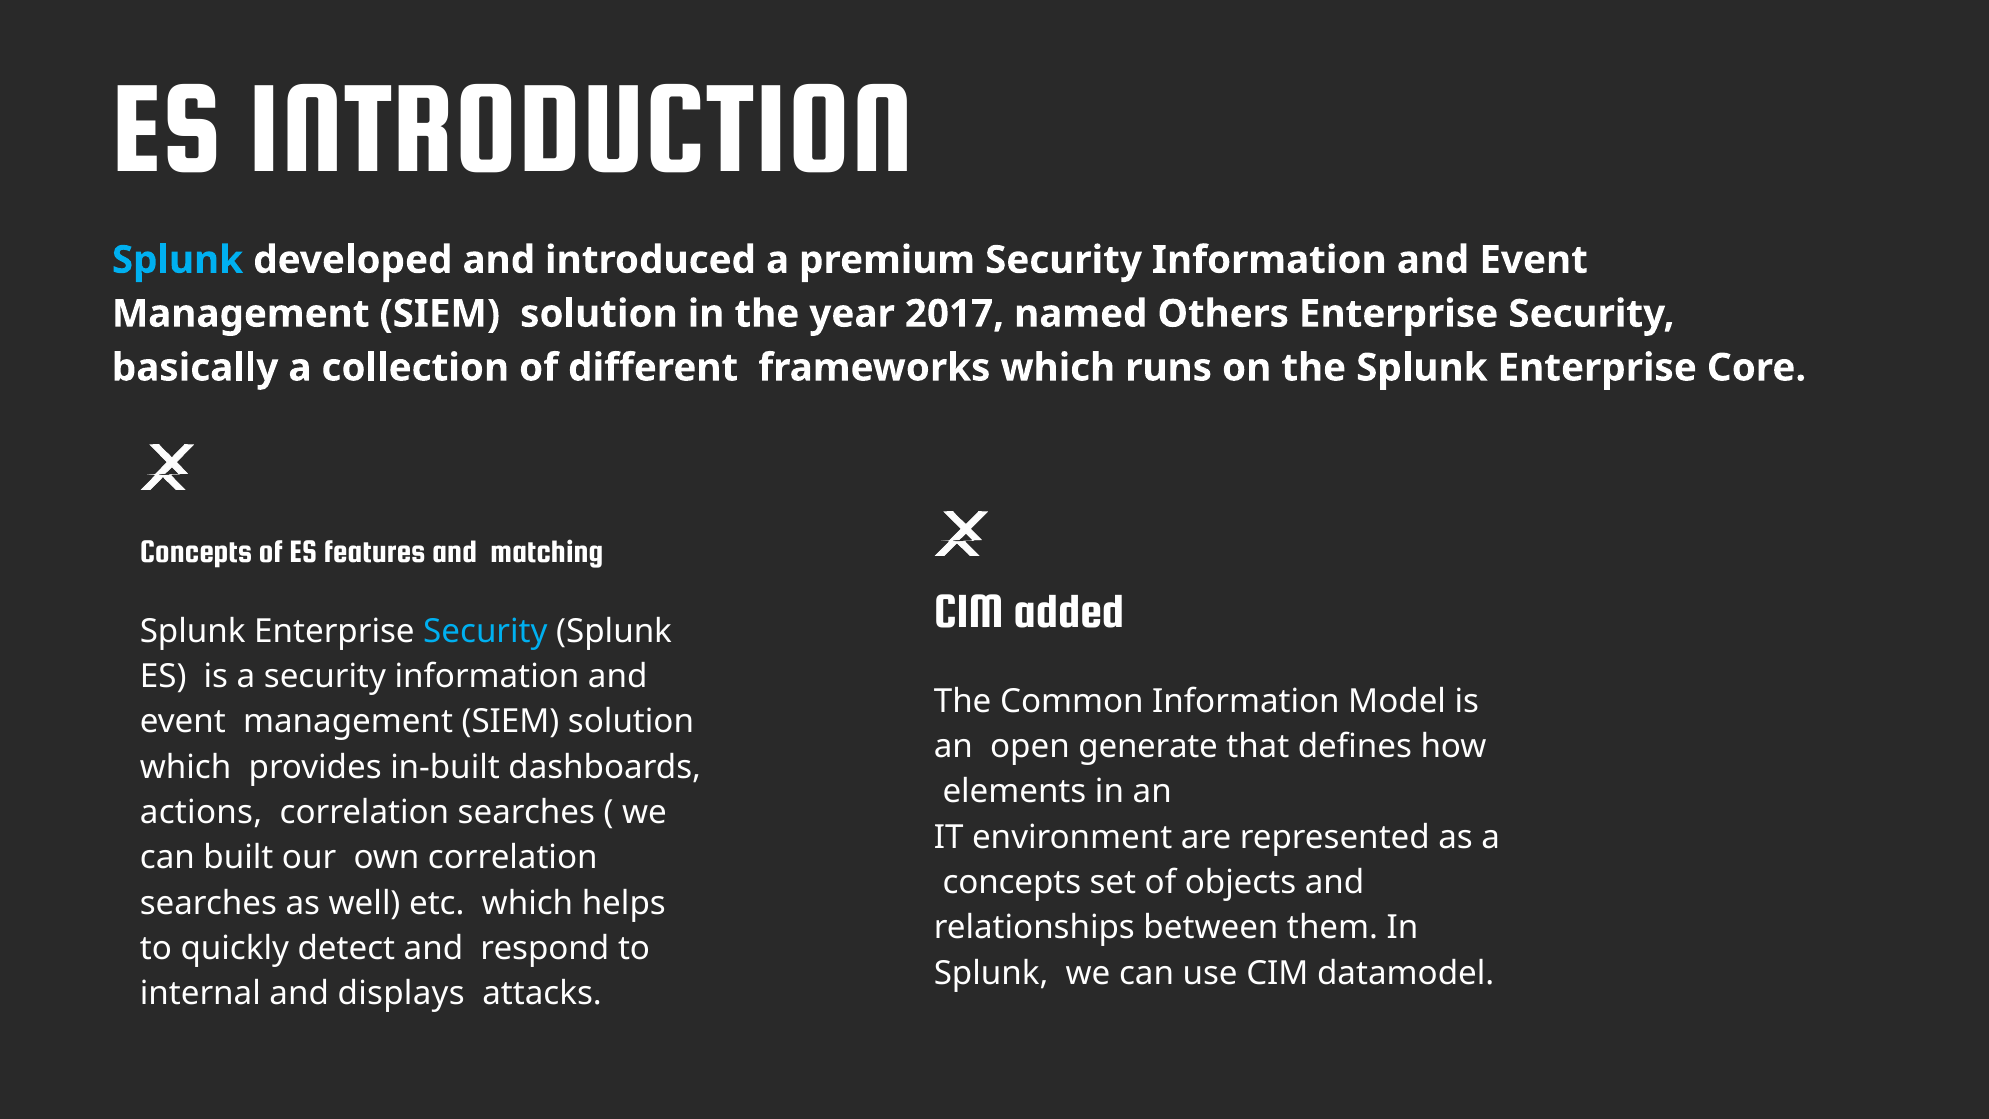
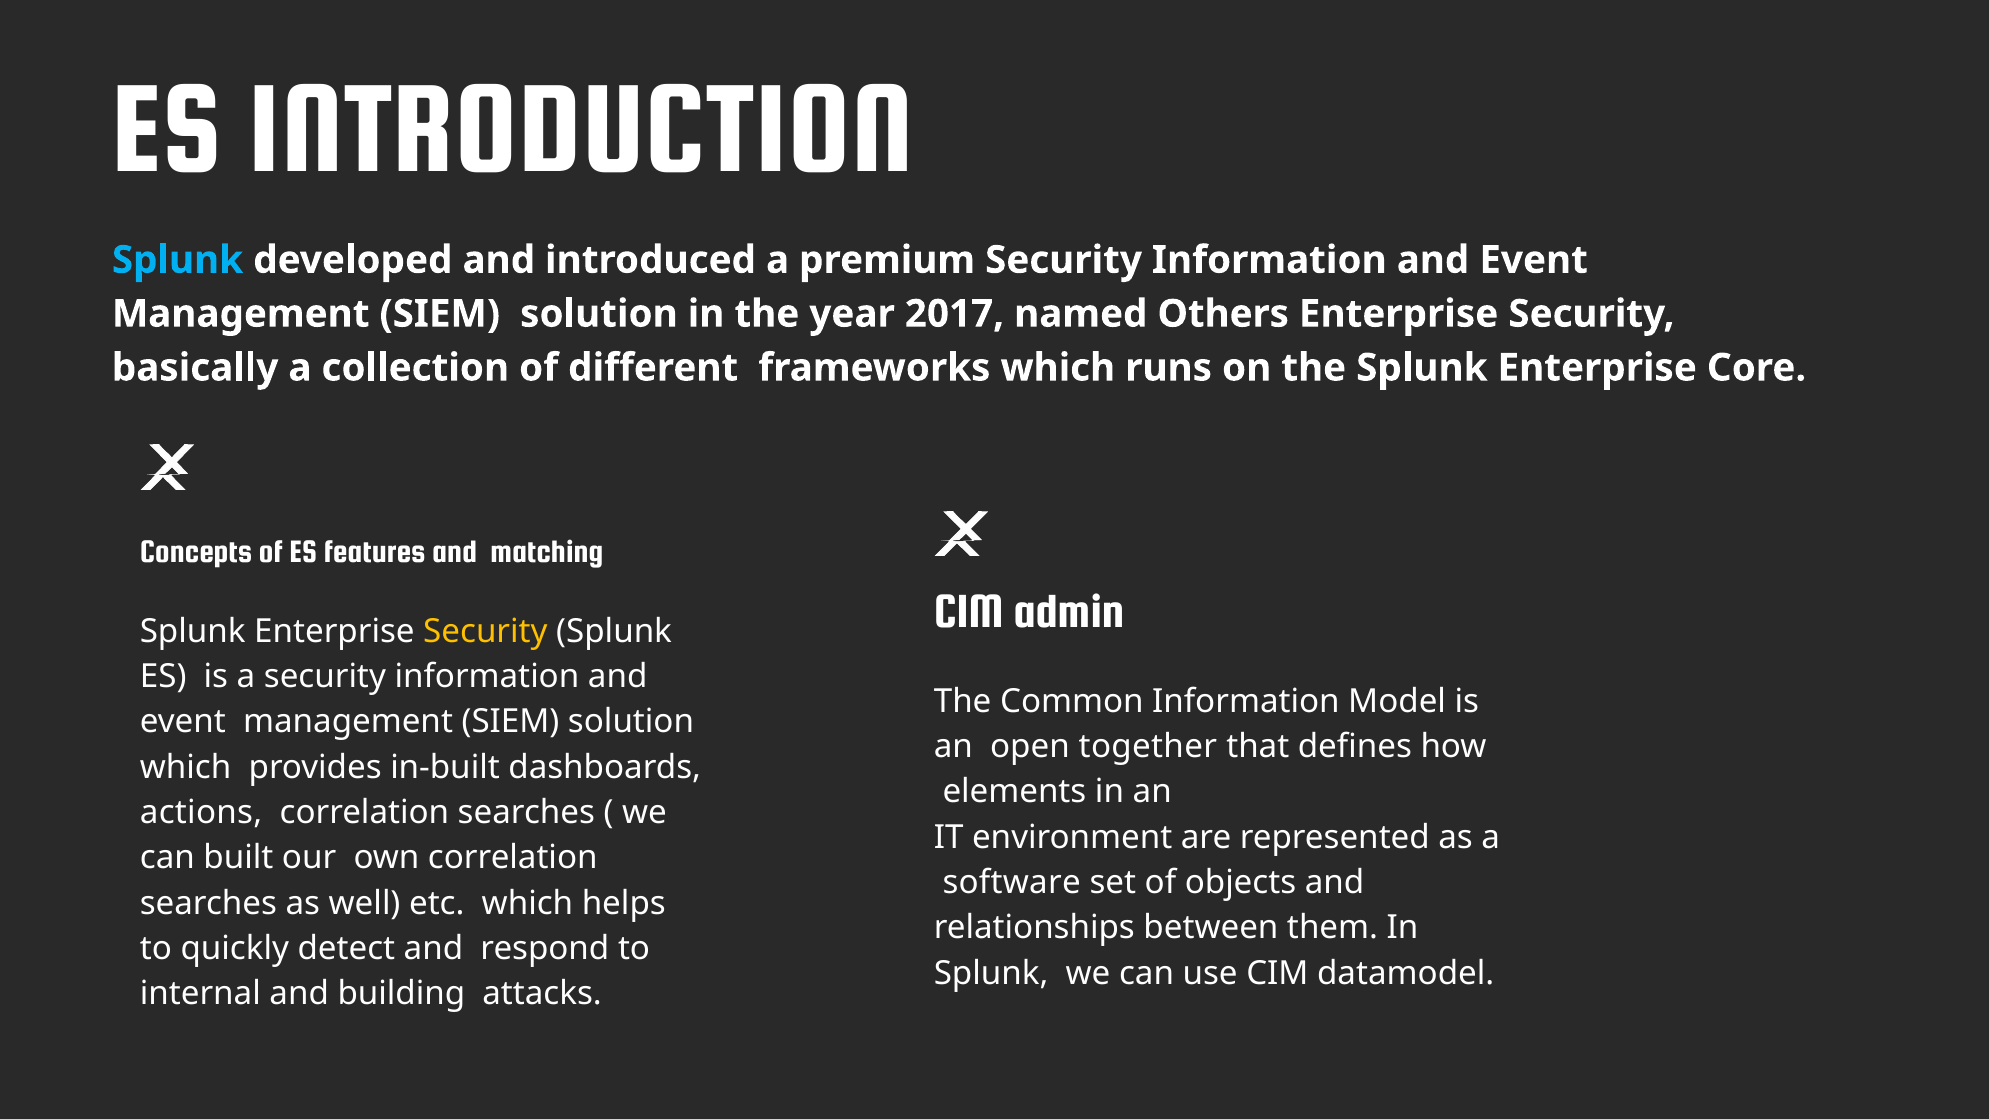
added: added -> admin (1069, 611)
Security colour: light blue -> yellow (485, 631)
generate: generate -> together (1148, 746)
concepts: concepts -> software (1012, 882)
displays: displays -> building (401, 994)
